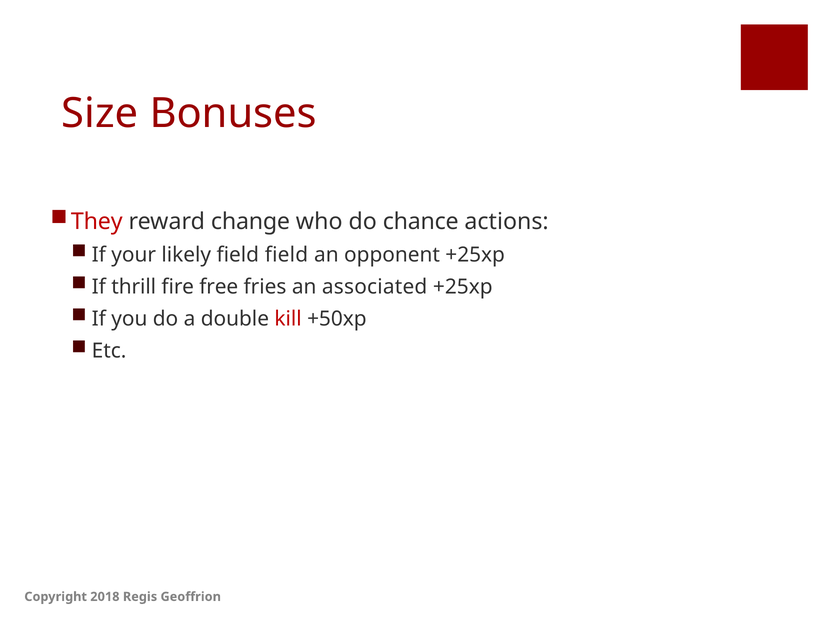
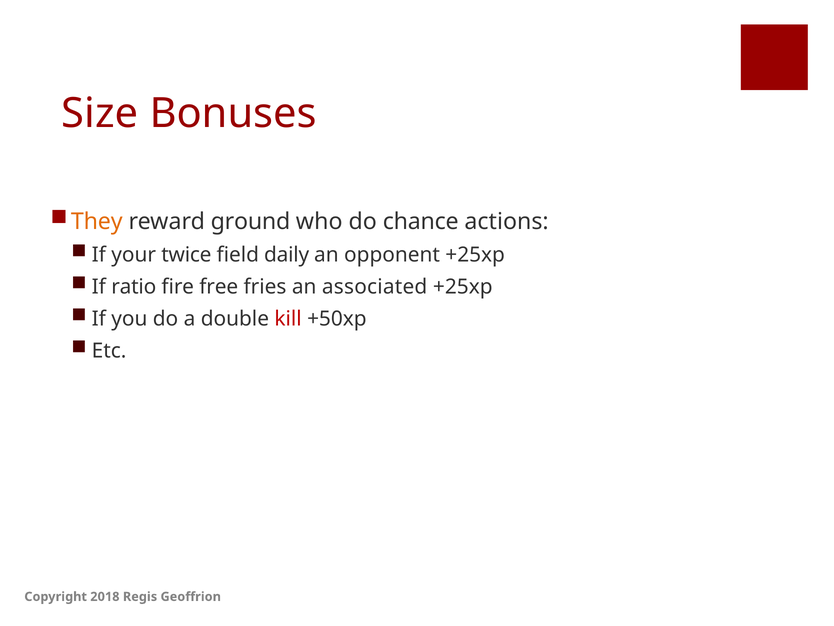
They colour: red -> orange (97, 221)
change: change -> ground (251, 221)
likely: likely -> twice (186, 254)
field field: field -> daily (287, 254)
thrill: thrill -> ratio (134, 286)
